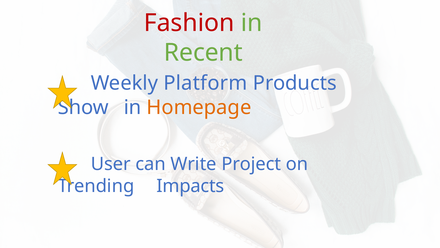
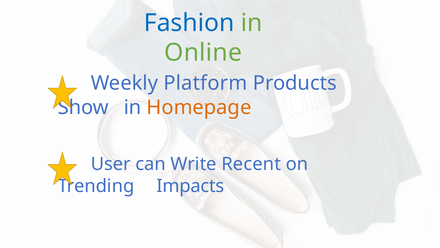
Fashion colour: red -> blue (189, 23)
Recent: Recent -> Online (203, 53)
Project: Project -> Recent (251, 164)
